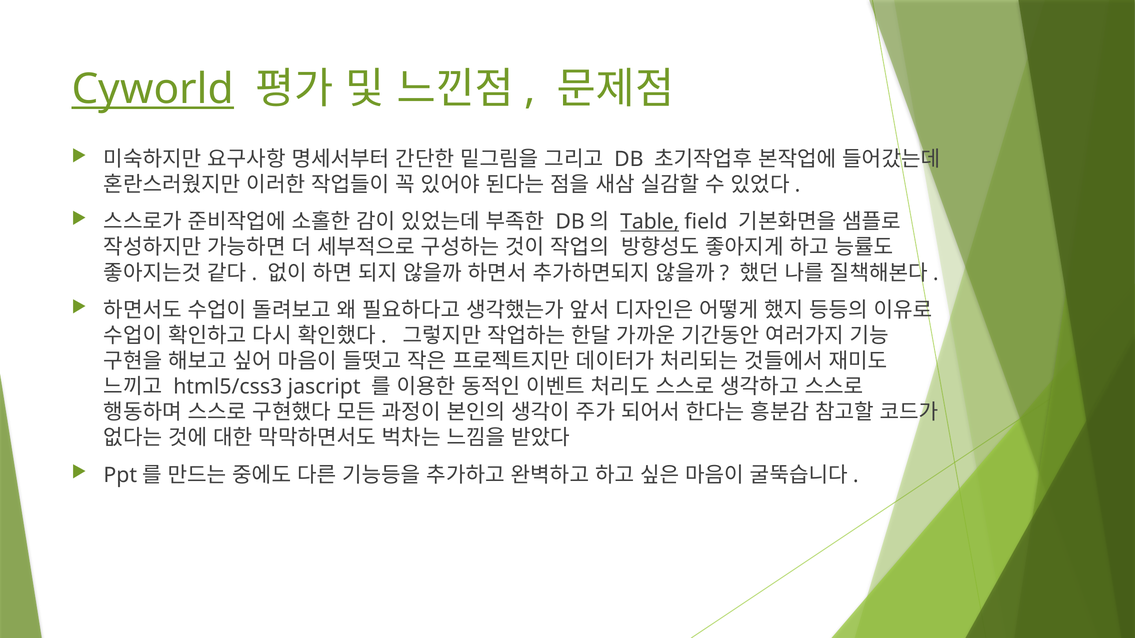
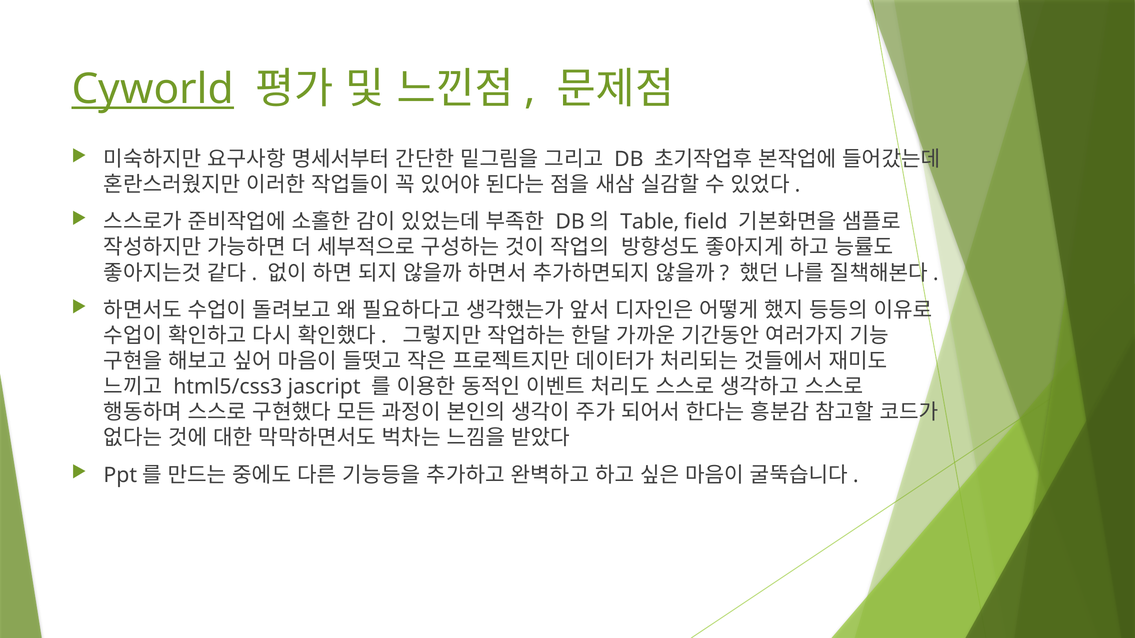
Table underline: present -> none (650, 222)
